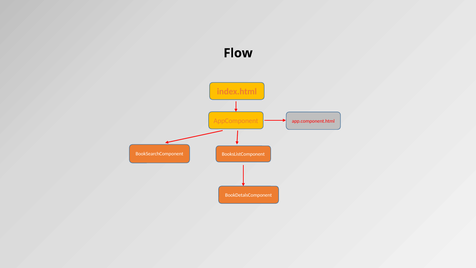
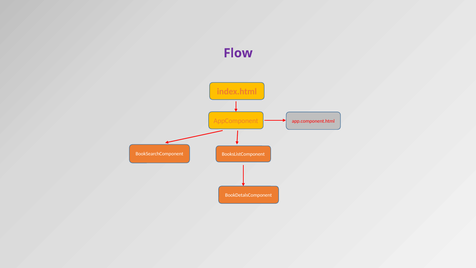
Flow colour: black -> purple (238, 53)
